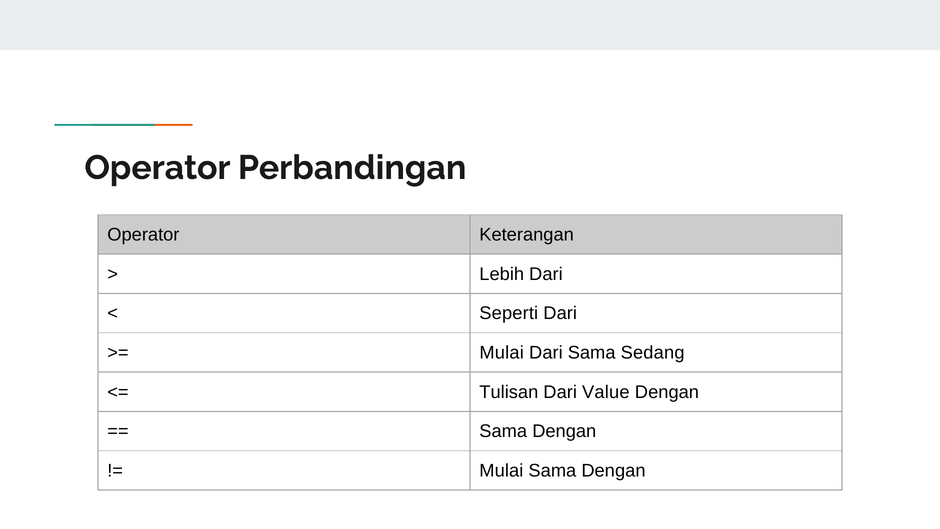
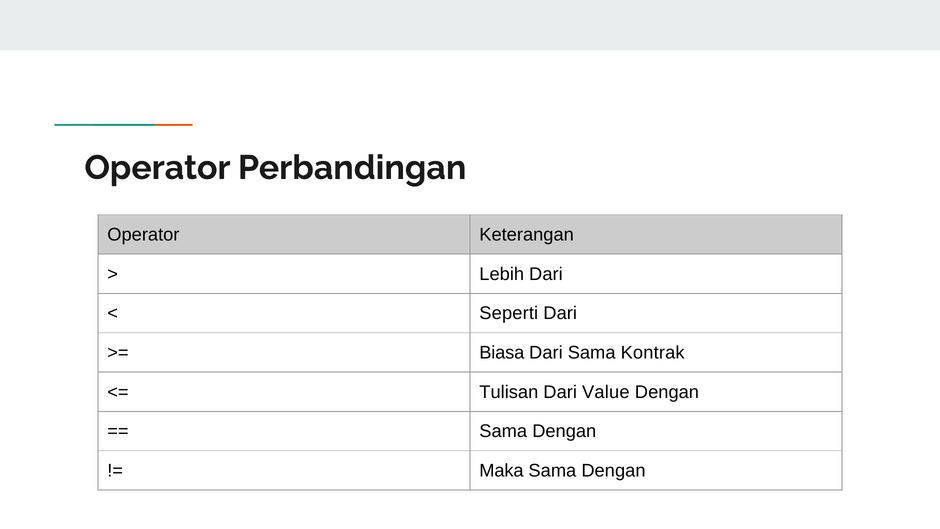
Mulai: Mulai -> Biasa (502, 353)
Sedang: Sedang -> Kontrak (653, 353)
Mulai: Mulai -> Maka (501, 470)
